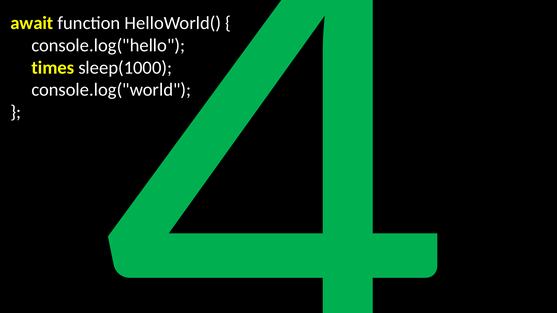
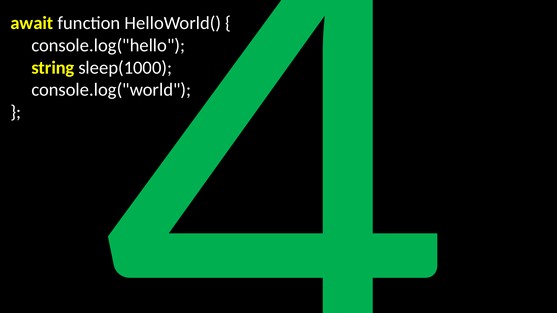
times: times -> string (53, 68)
